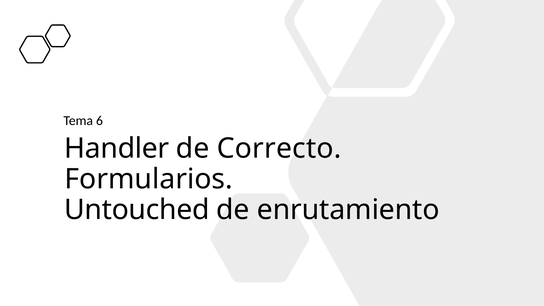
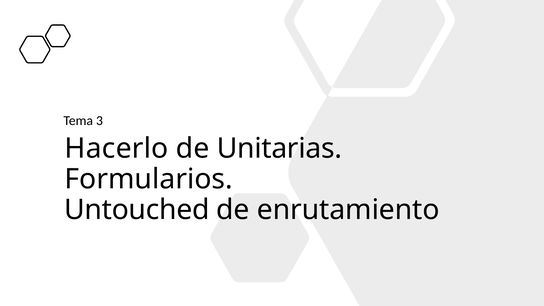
6: 6 -> 3 (100, 121)
Handler: Handler -> Hacerlo (117, 149)
Correcto: Correcto -> Unitarias (279, 149)
